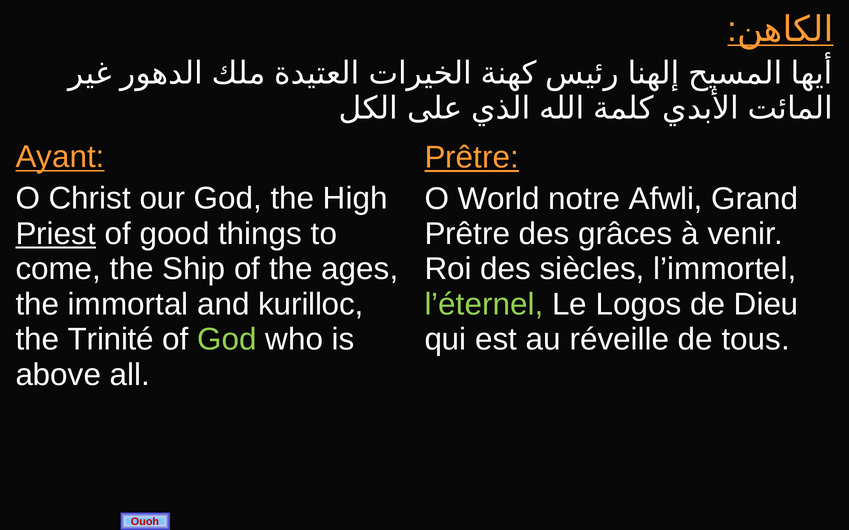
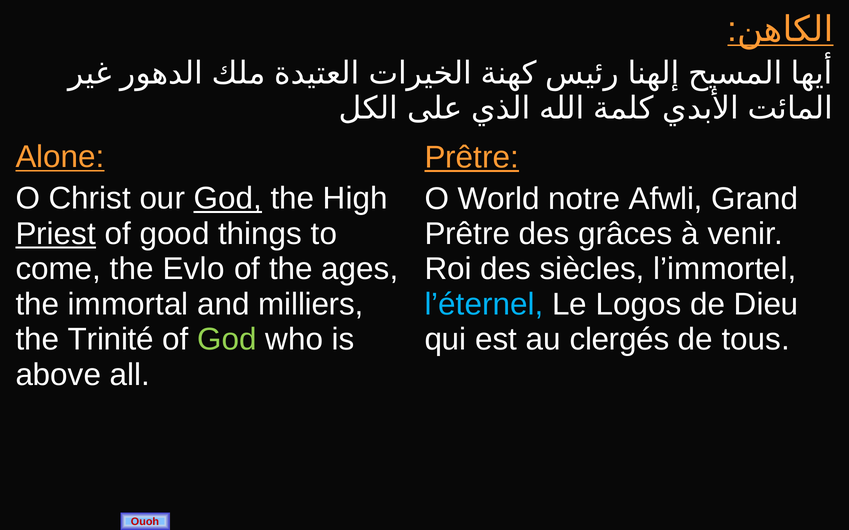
Ayant: Ayant -> Alone (60, 157)
God underline: none -> present (228, 199)
Ship: Ship -> Evlo (194, 269)
kurilloc: kurilloc -> milliers (311, 305)
l’éternel colour: light green -> light blue (484, 305)
réveille: réveille -> clergés (619, 340)
